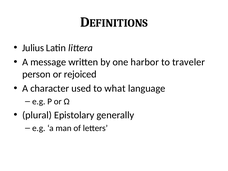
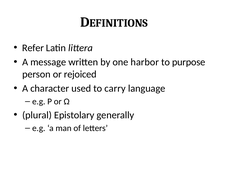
Julius: Julius -> Refer (33, 48)
traveler: traveler -> purpose (189, 62)
what: what -> carry (115, 88)
